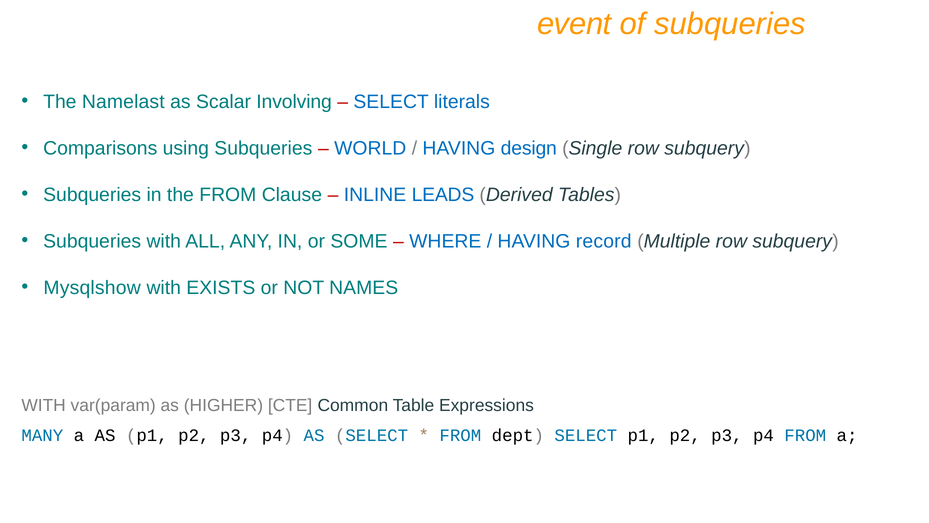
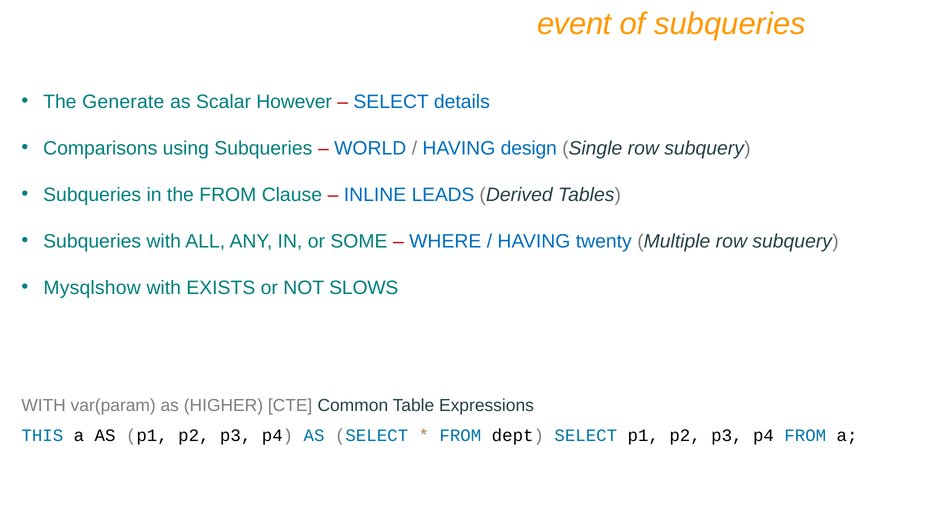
Namelast: Namelast -> Generate (123, 102)
Involving: Involving -> However (294, 102)
literals: literals -> details (462, 102)
record: record -> twenty (604, 241)
NAMES: NAMES -> SLOWS (364, 287)
MANY: MANY -> THIS (42, 435)
